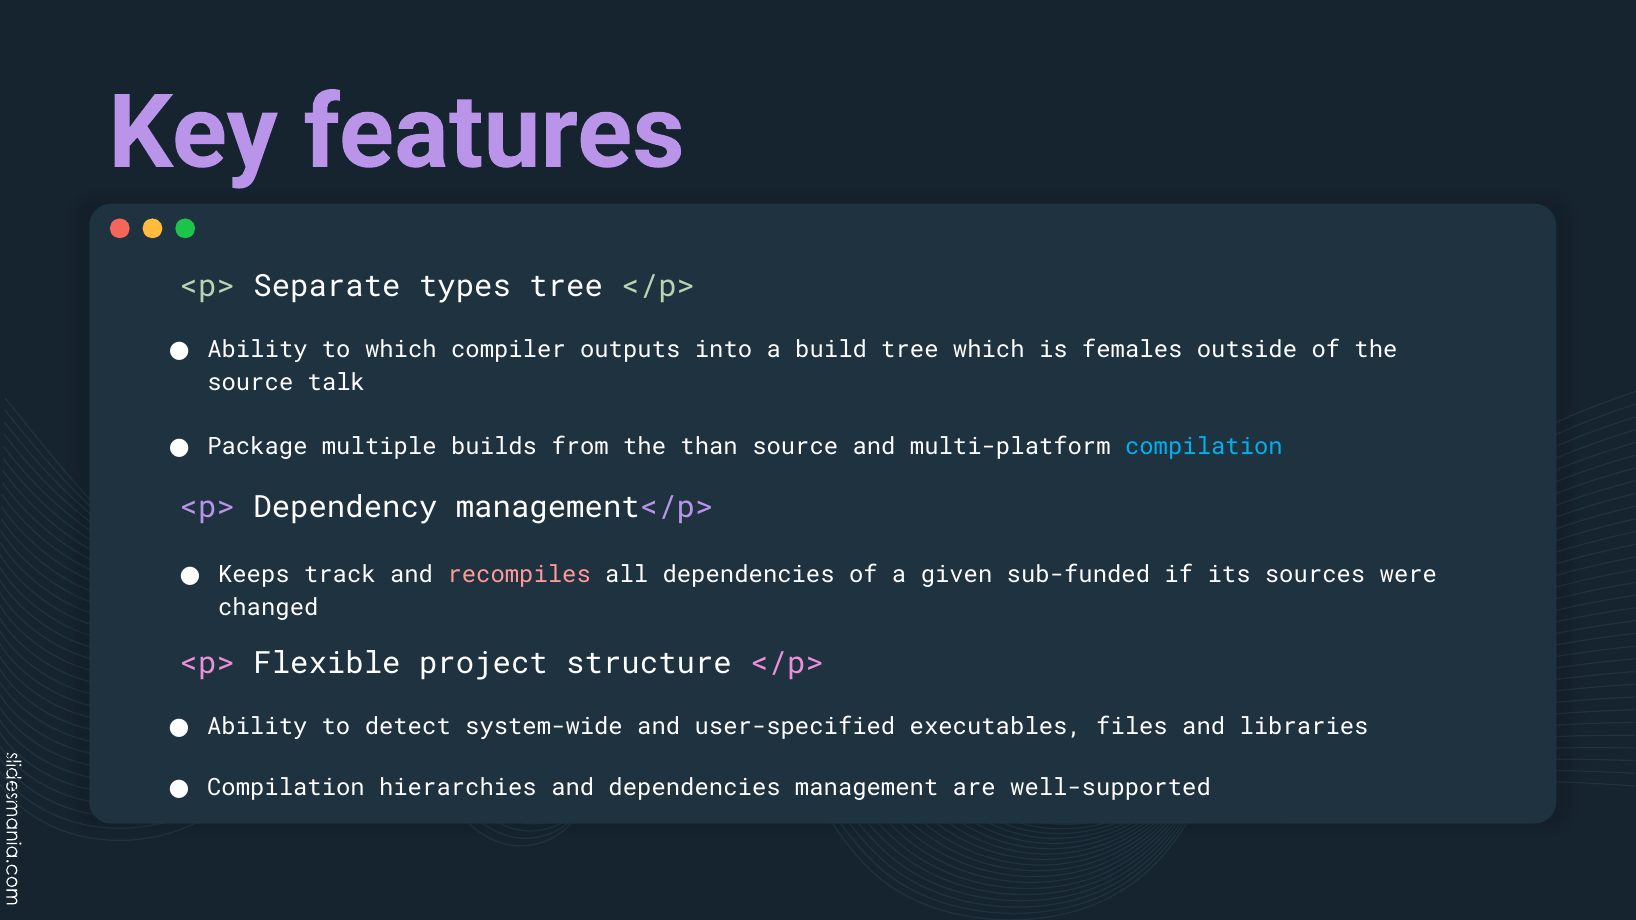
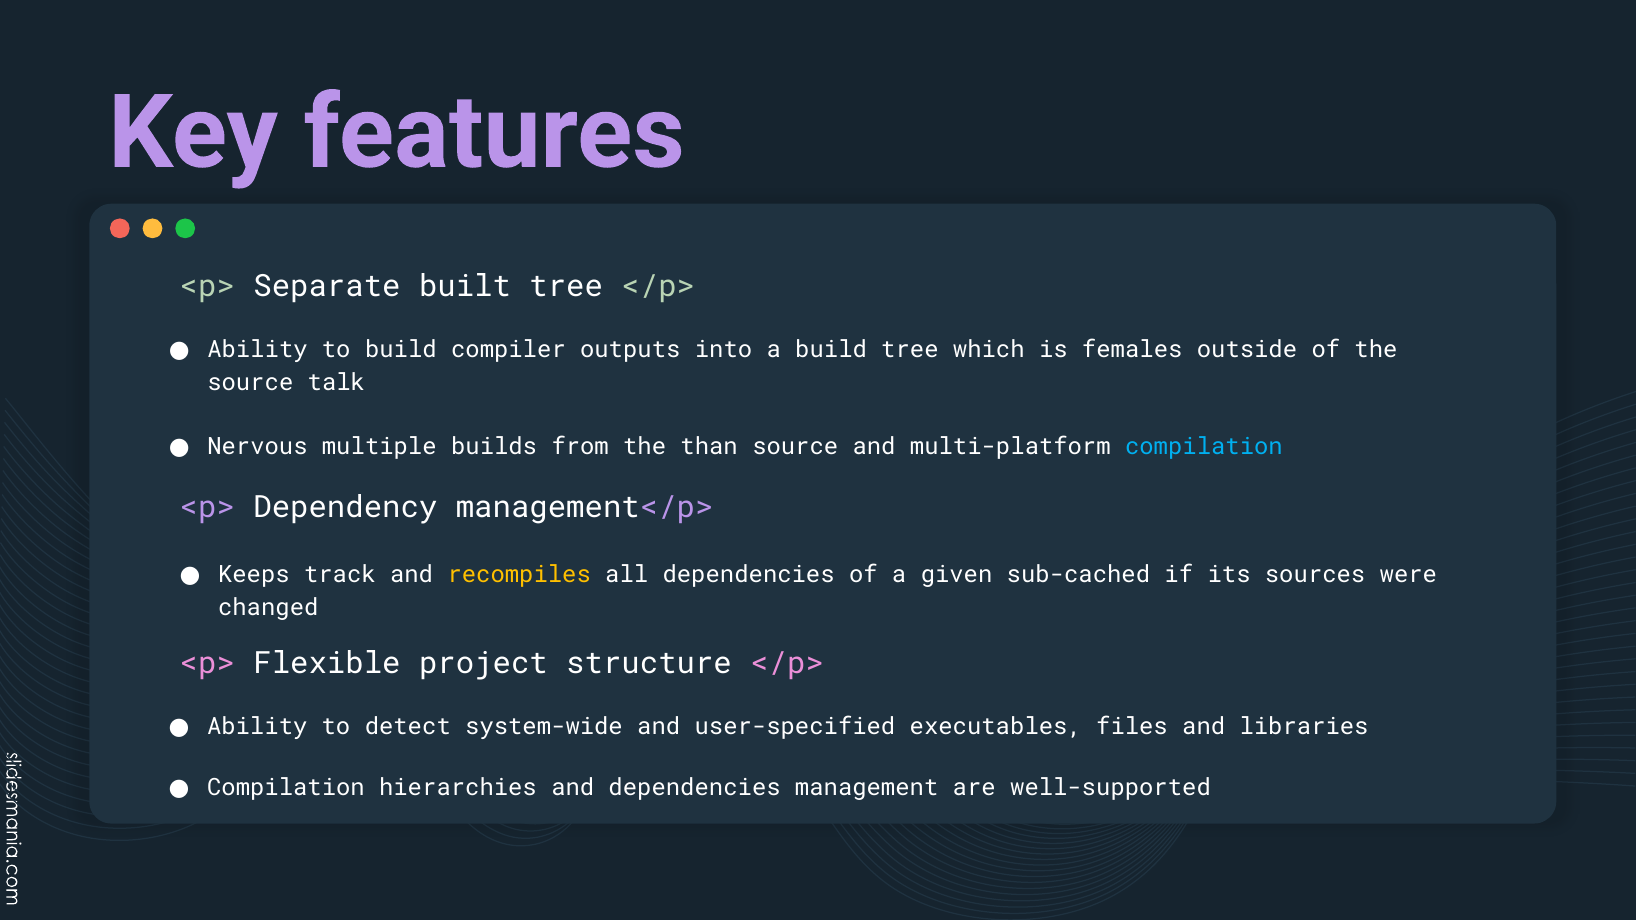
types: types -> built (465, 286)
to which: which -> build (401, 349)
Package: Package -> Nervous (257, 447)
recompiles colour: pink -> yellow (519, 575)
sub-funded: sub-funded -> sub-cached (1078, 575)
